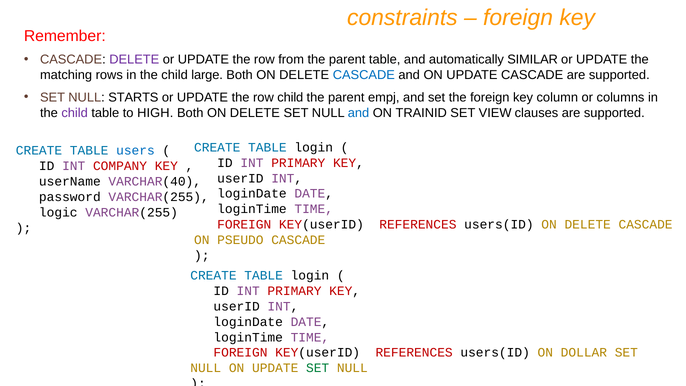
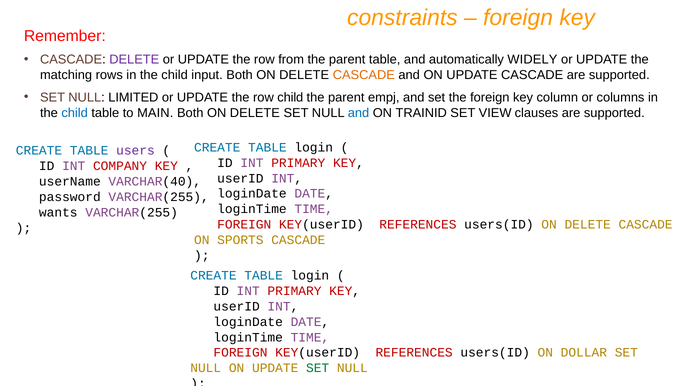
SIMILAR: SIMILAR -> WIDELY (532, 60)
large: large -> input (207, 75)
CASCADE colour: blue -> orange (364, 75)
STARTS: STARTS -> LIMITED (133, 97)
child colour: purple -> blue (75, 113)
HIGH: HIGH -> MAIN (155, 113)
users colour: blue -> purple (135, 151)
logic: logic -> wants (58, 212)
PSEUDO: PSEUDO -> SPORTS (240, 240)
